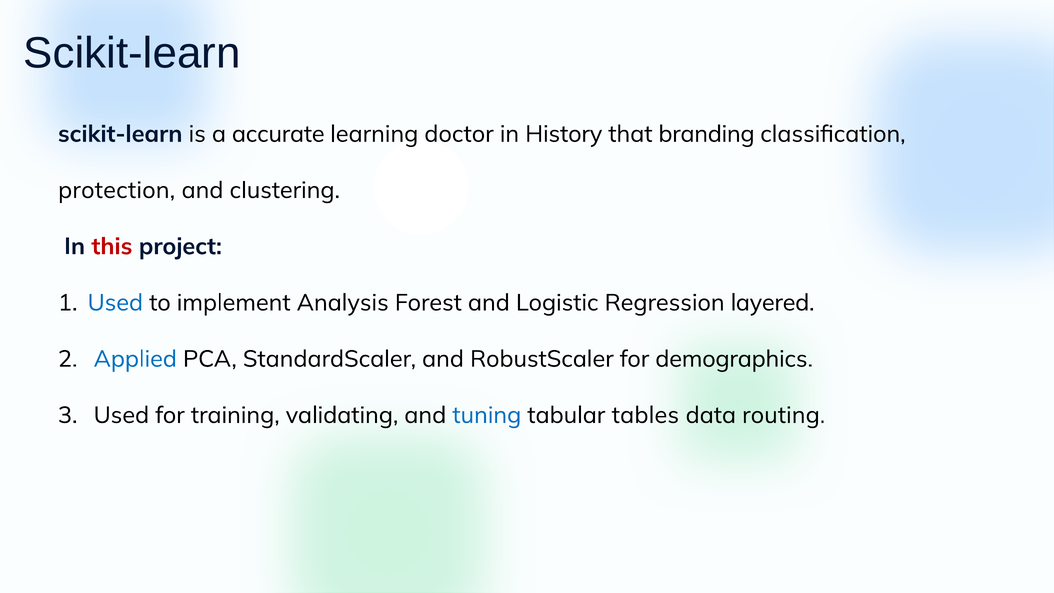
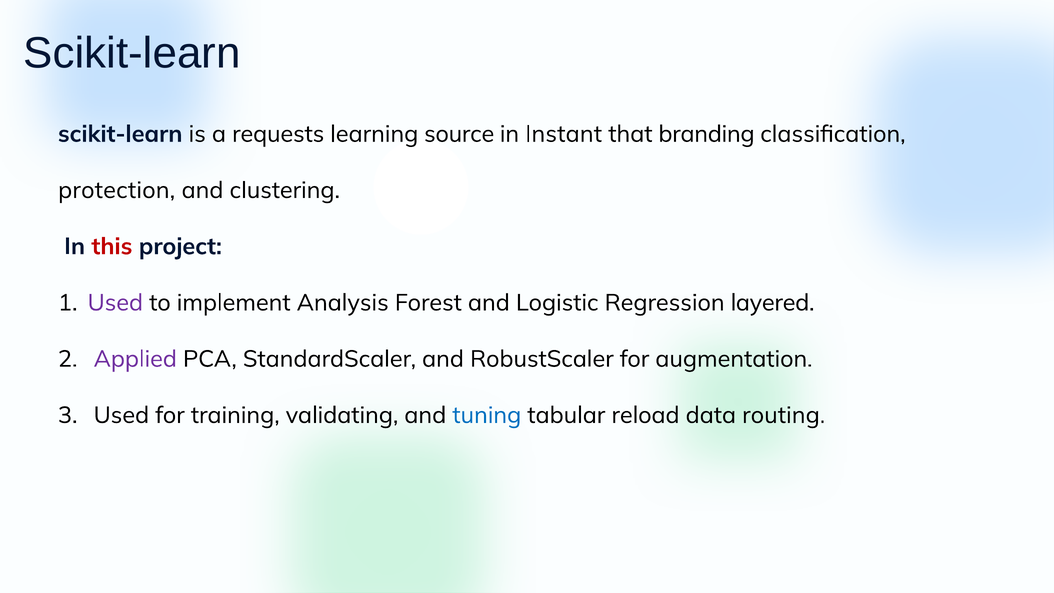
accurate: accurate -> requests (278, 134)
doctor: doctor -> source (459, 134)
History: History -> Instant (564, 134)
Used colour: blue -> purple (115, 303)
Applied colour: blue -> purple (135, 359)
demographics: demographics -> augmentation (734, 359)
tables: tables -> reload (646, 415)
